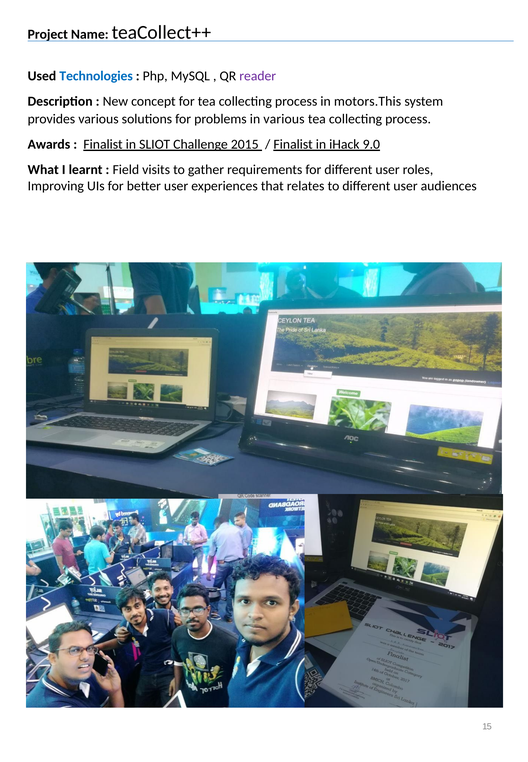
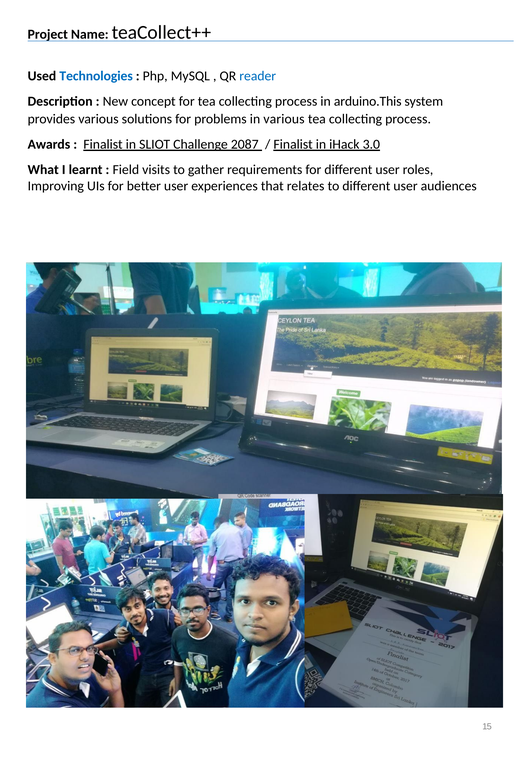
reader colour: purple -> blue (258, 76)
motors.This: motors.This -> arduino.This (368, 101)
2015: 2015 -> 2087 (245, 144)
9.0: 9.0 -> 3.0 (371, 144)
